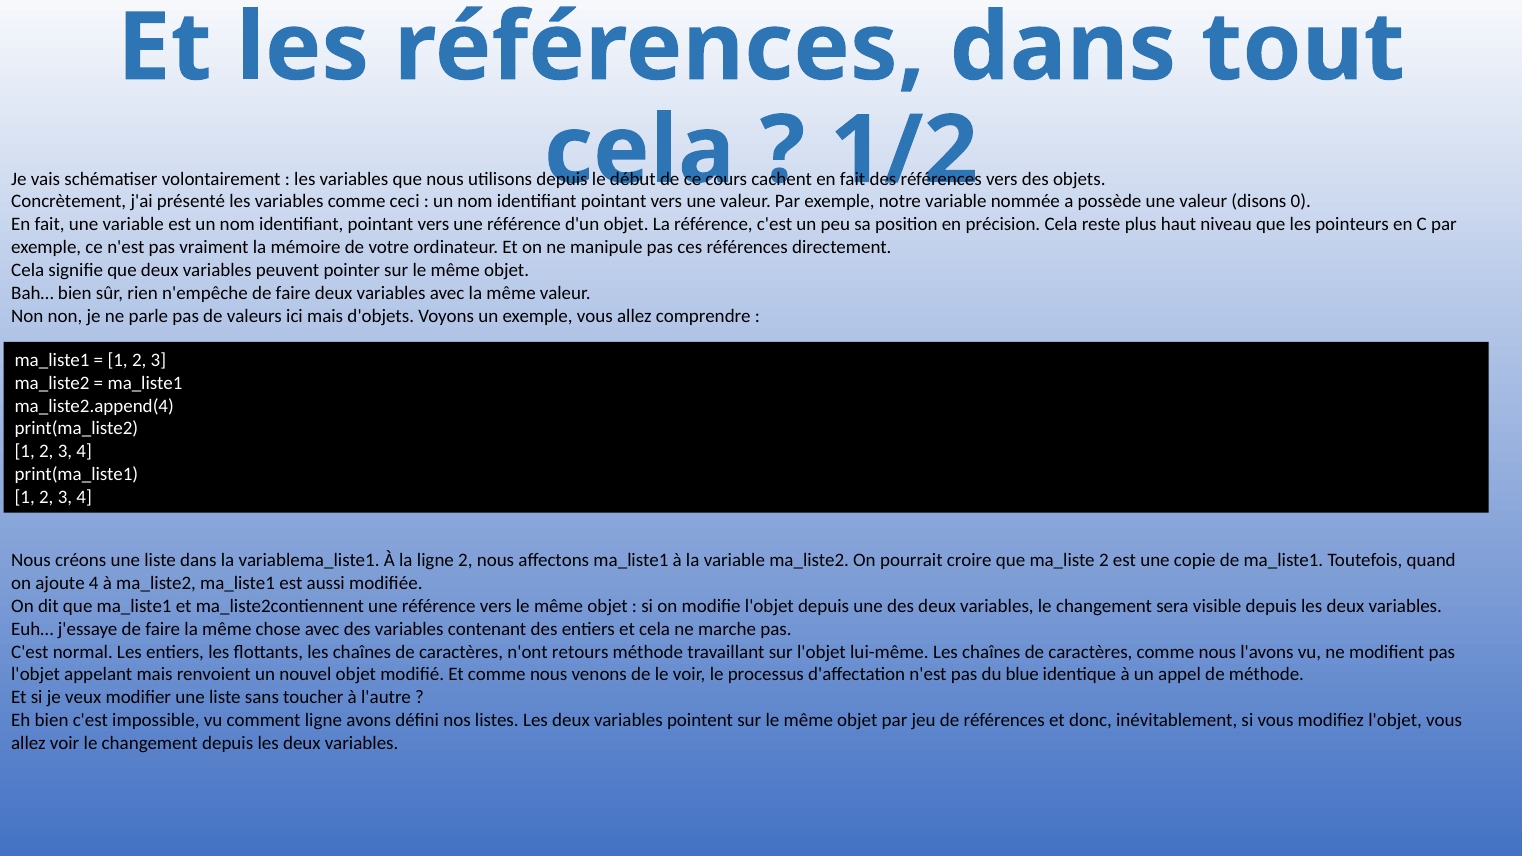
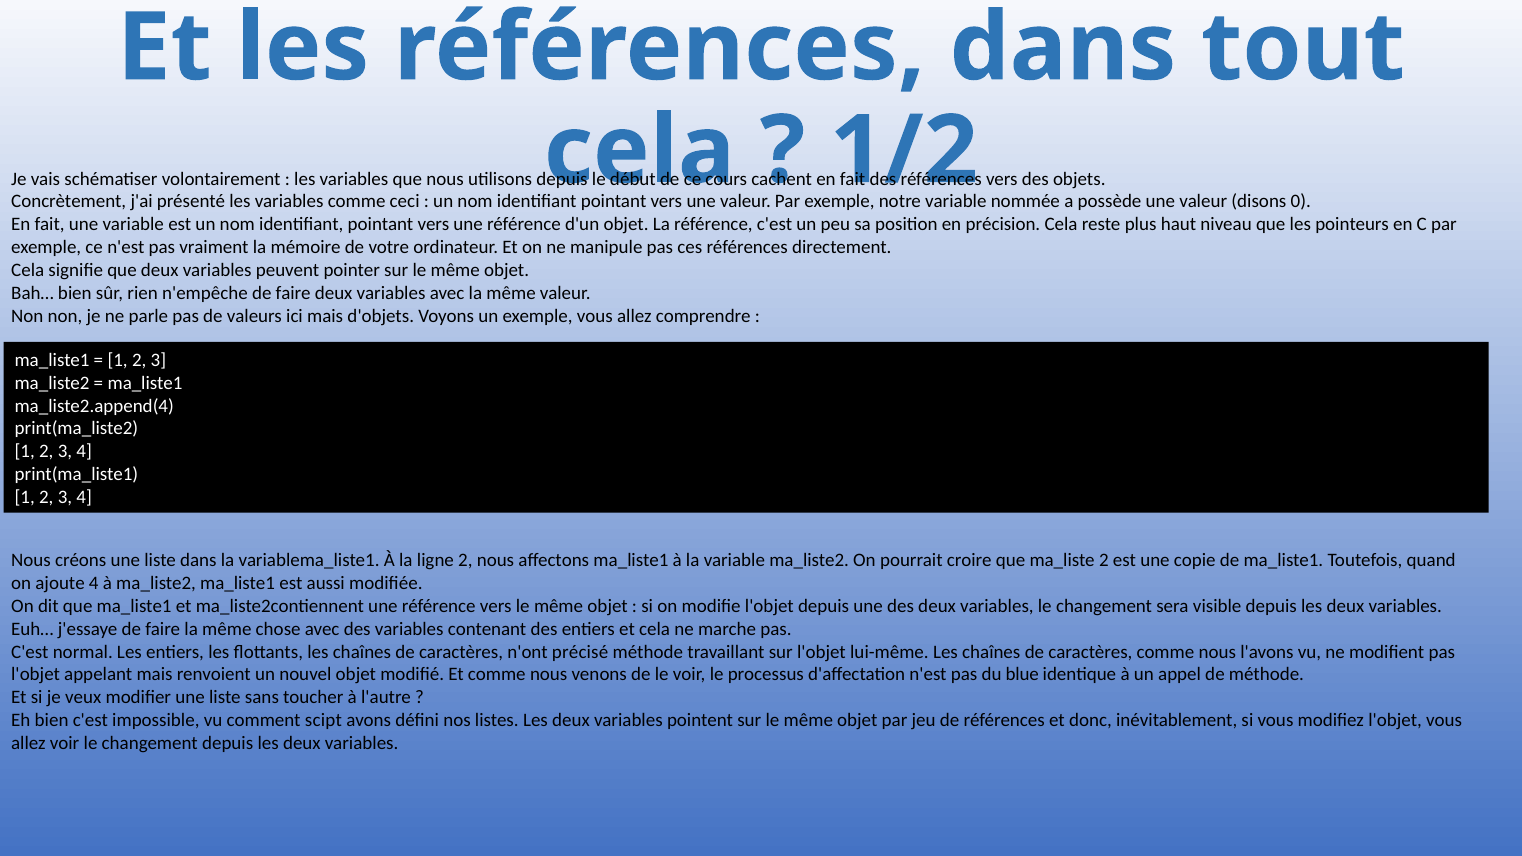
retours: retours -> précisé (580, 652)
comment ligne: ligne -> scipt (323, 720)
